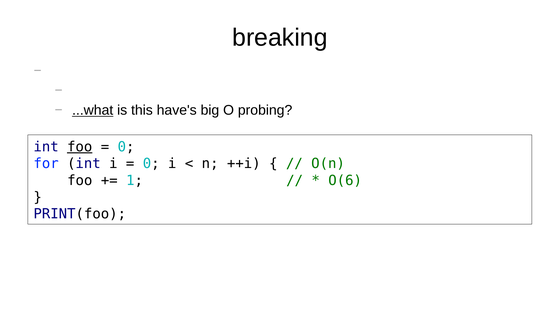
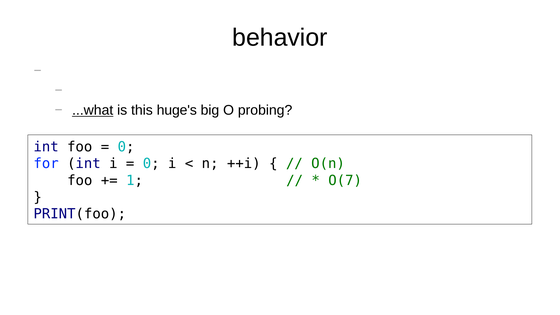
breaking: breaking -> behavior (280, 38)
have's: have's -> huge's (177, 110)
foo underline: present -> none (80, 147)
O(6: O(6 -> O(7 (345, 180)
